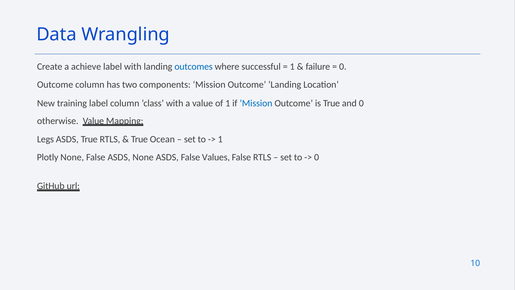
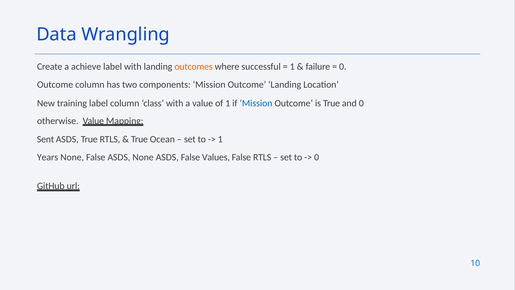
outcomes colour: blue -> orange (194, 66)
Legs: Legs -> Sent (45, 139)
Plotly: Plotly -> Years (48, 157)
